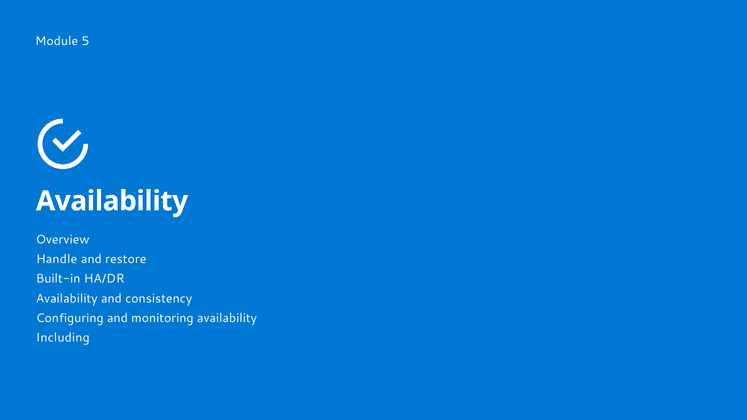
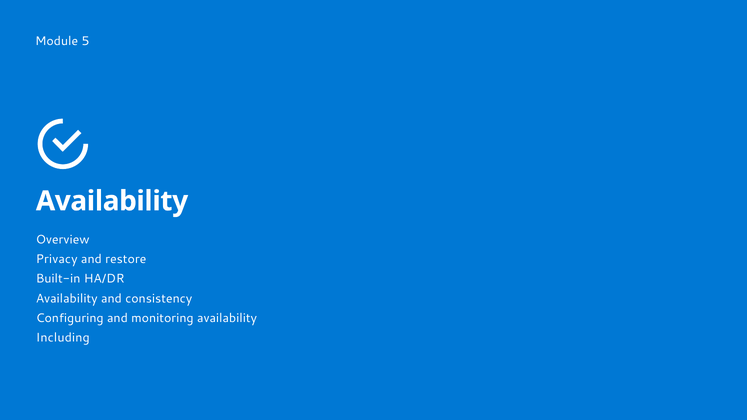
Handle: Handle -> Privacy (57, 259)
